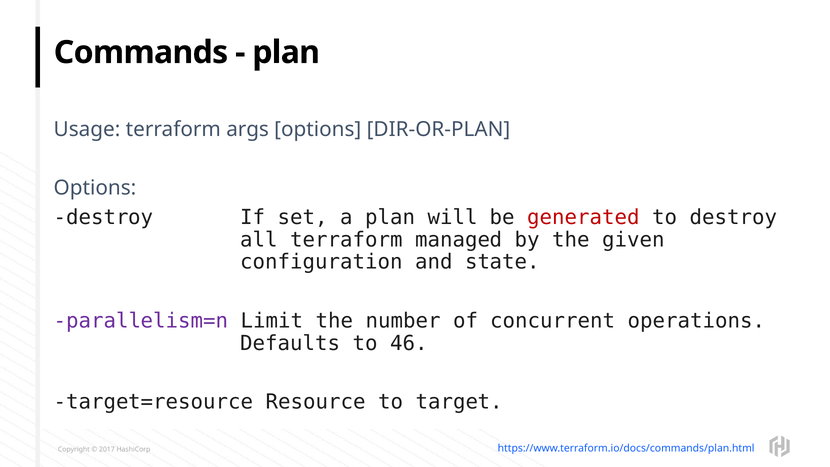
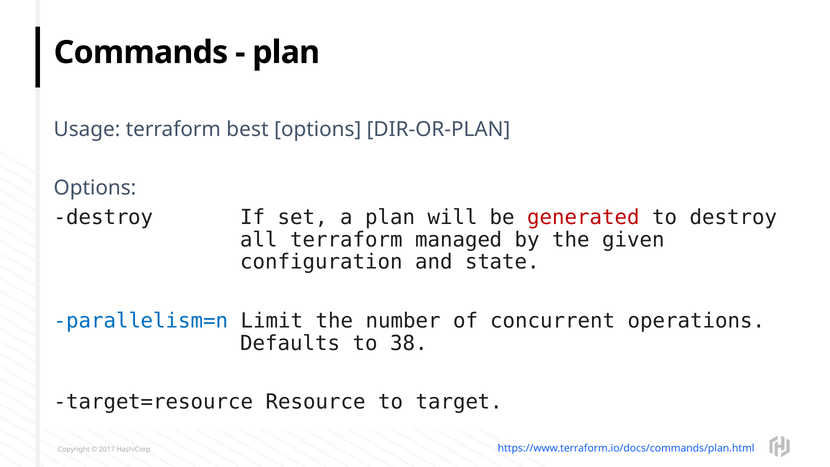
args: args -> best (247, 129)
parallelism=n colour: purple -> blue (141, 321)
46: 46 -> 38 (409, 343)
